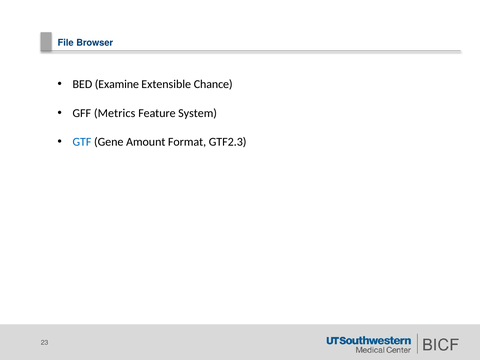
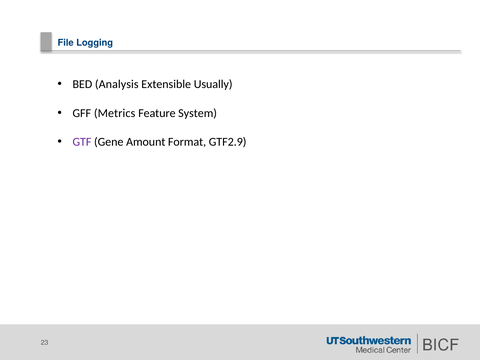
Browser: Browser -> Logging (95, 43)
Examine: Examine -> Analysis (117, 84)
Chance: Chance -> Usually (213, 84)
GTF colour: blue -> purple (82, 142)
GTF2.3: GTF2.3 -> GTF2.9 (228, 142)
